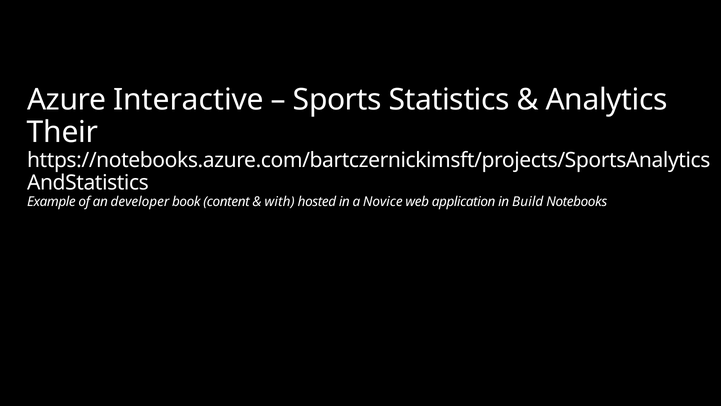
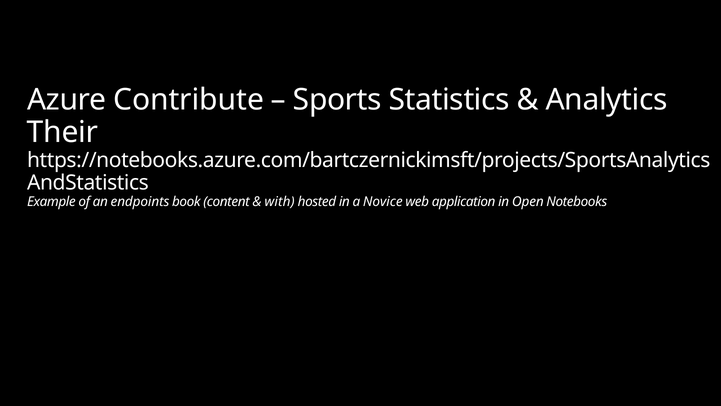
Interactive: Interactive -> Contribute (189, 100)
developer: developer -> endpoints (140, 201)
Build: Build -> Open (528, 201)
